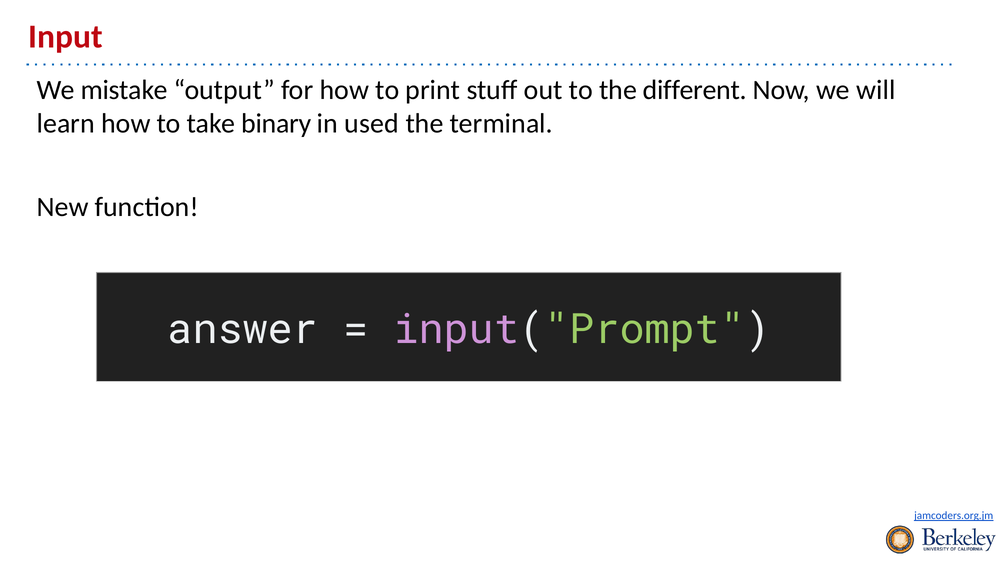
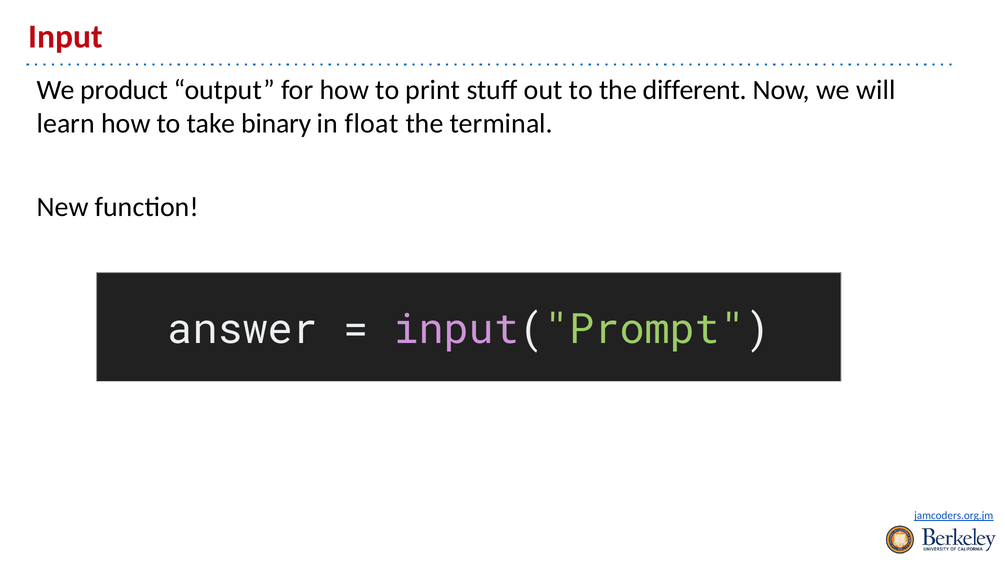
mistake: mistake -> product (124, 90)
used: used -> float (372, 123)
